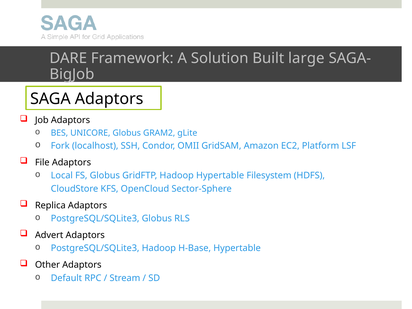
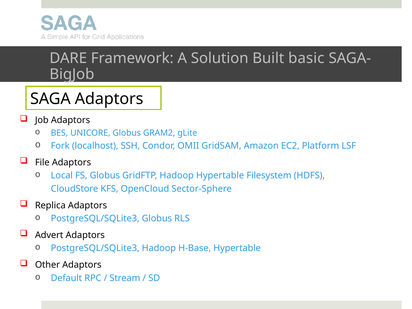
large: large -> basic (306, 58)
